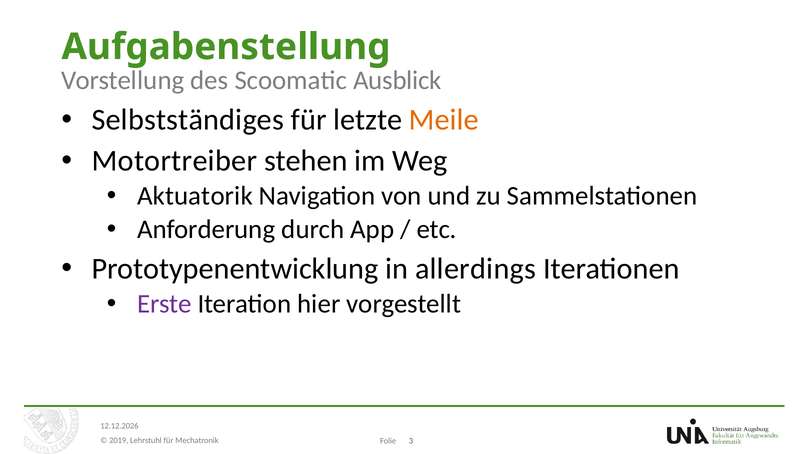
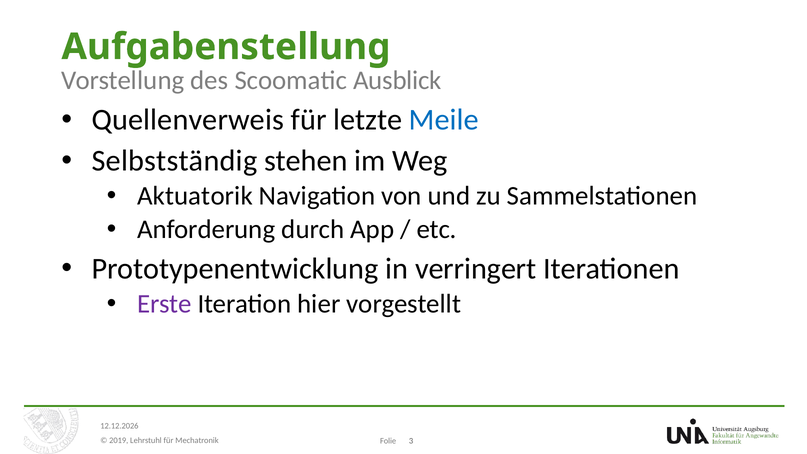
Selbstständiges: Selbstständiges -> Quellenverweis (188, 120)
Meile colour: orange -> blue (444, 120)
Motortreiber: Motortreiber -> Selbstständig (174, 161)
allerdings: allerdings -> verringert (476, 268)
